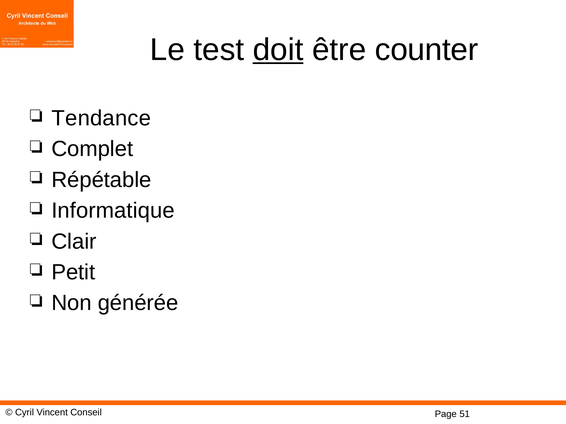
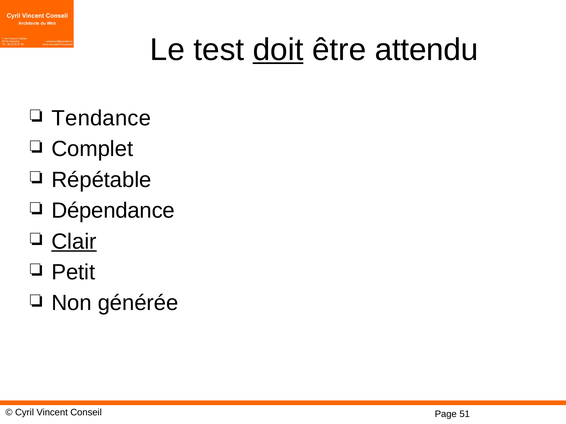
counter: counter -> attendu (427, 50)
Informatique: Informatique -> Dépendance (113, 211)
Clair underline: none -> present (74, 242)
